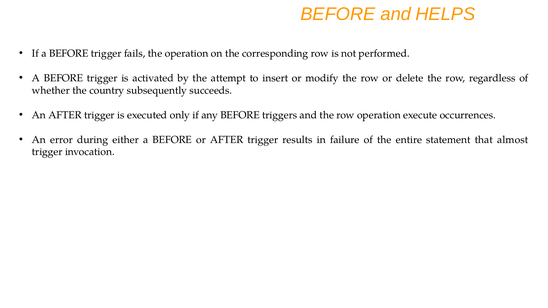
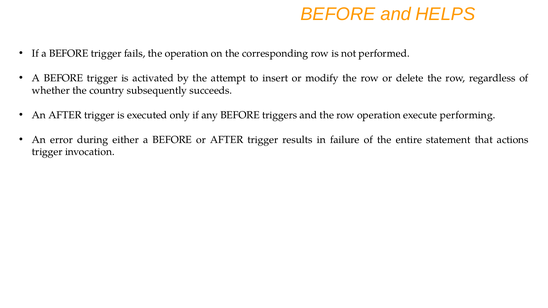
occurrences: occurrences -> performing (468, 115)
almost: almost -> actions (513, 140)
